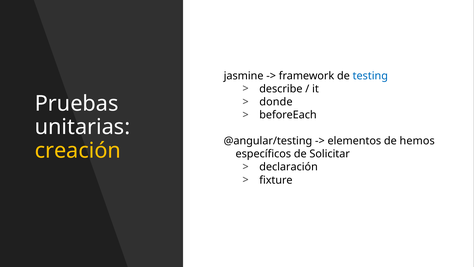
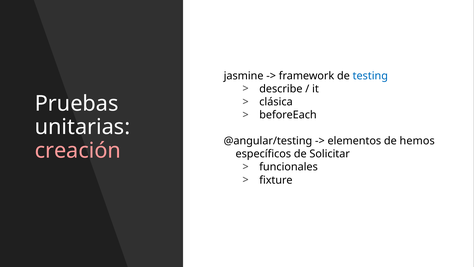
donde: donde -> clásica (276, 102)
creación colour: yellow -> pink (78, 150)
declaración: declaración -> funcionales (289, 167)
